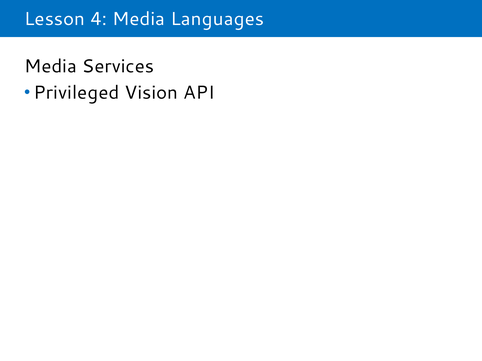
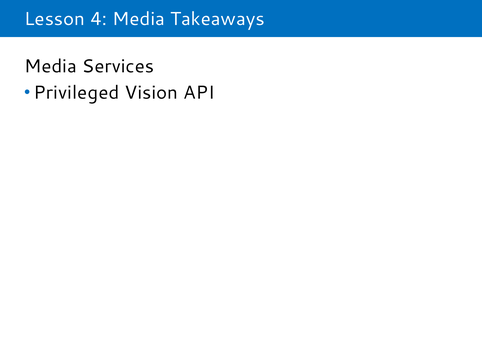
Languages: Languages -> Takeaways (217, 19)
